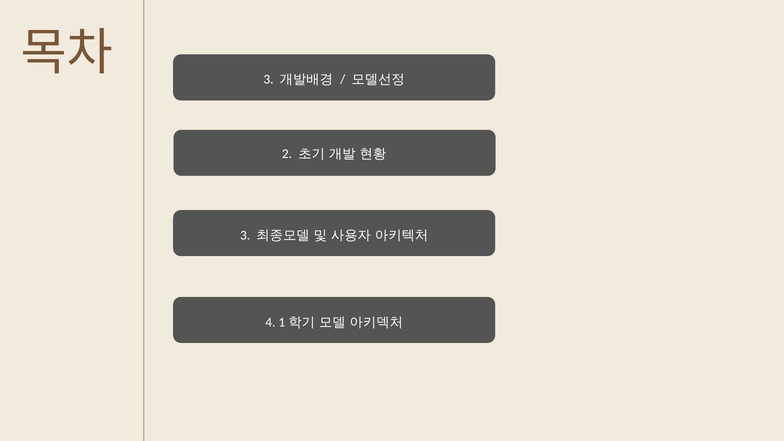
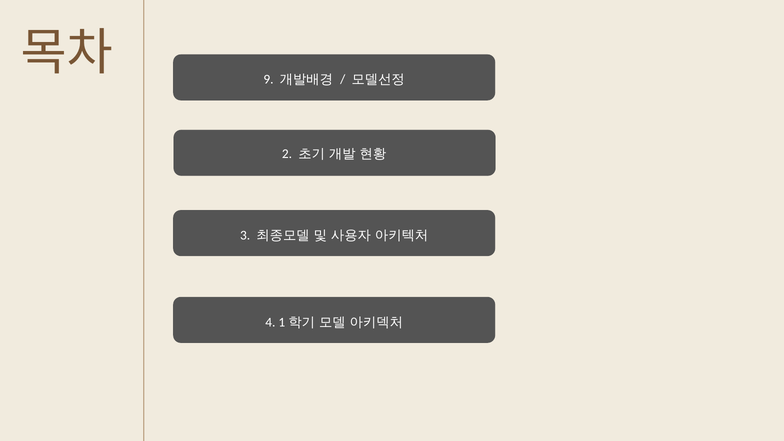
3: 3 -> 9 (269, 79)
